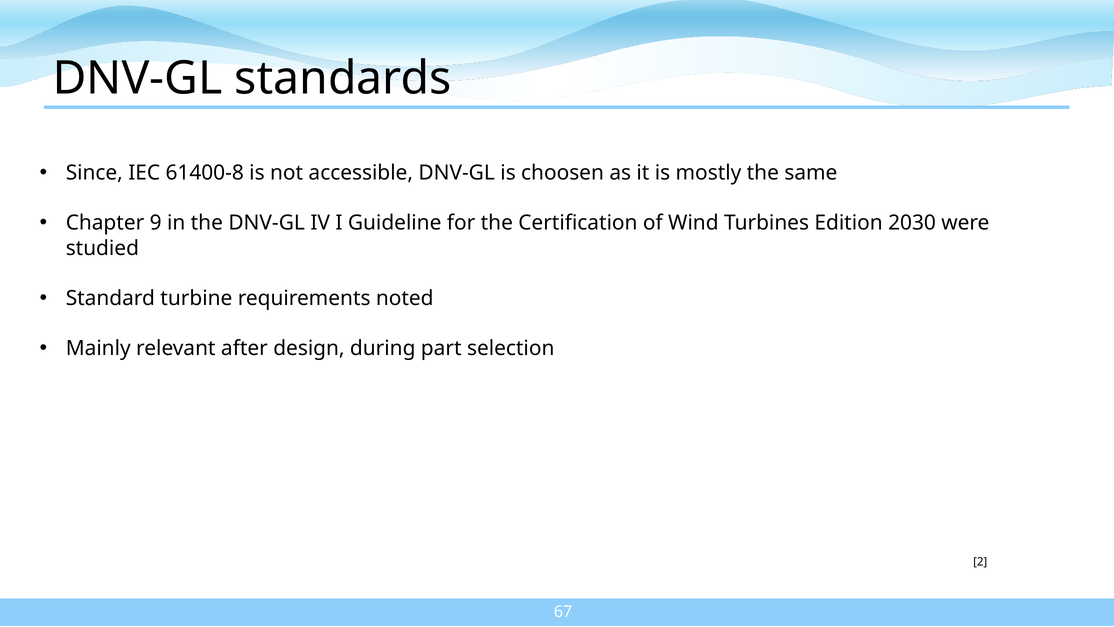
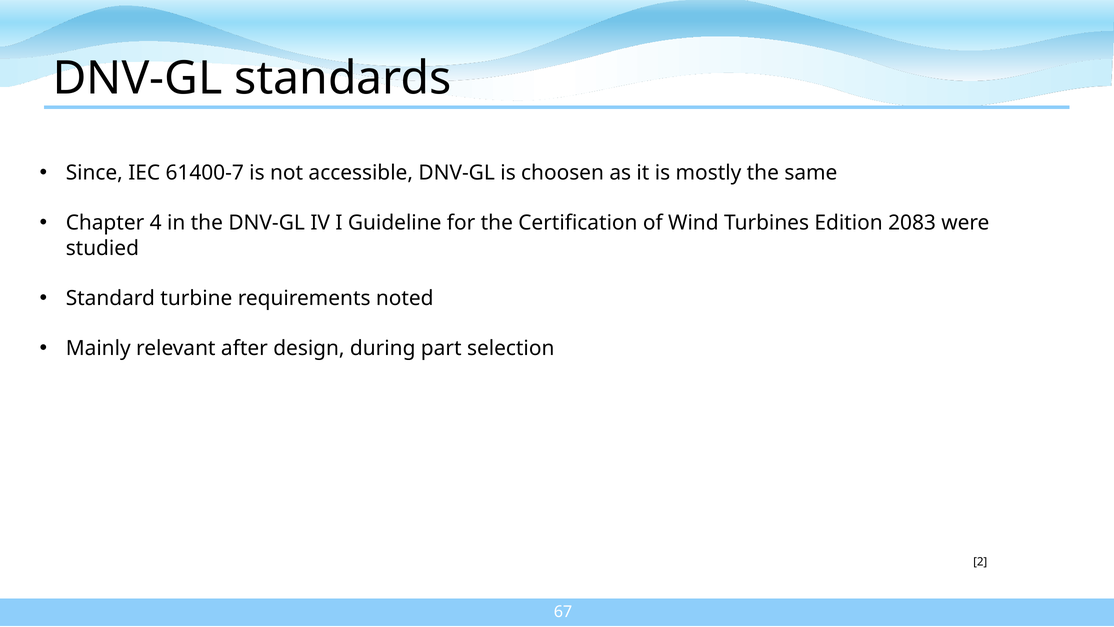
61400-8: 61400-8 -> 61400-7 (205, 173)
9: 9 -> 4 (156, 223)
2030: 2030 -> 2083 (912, 223)
